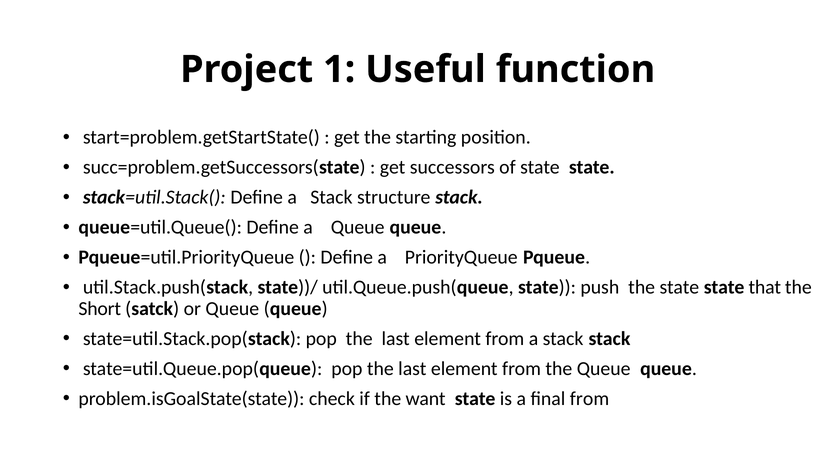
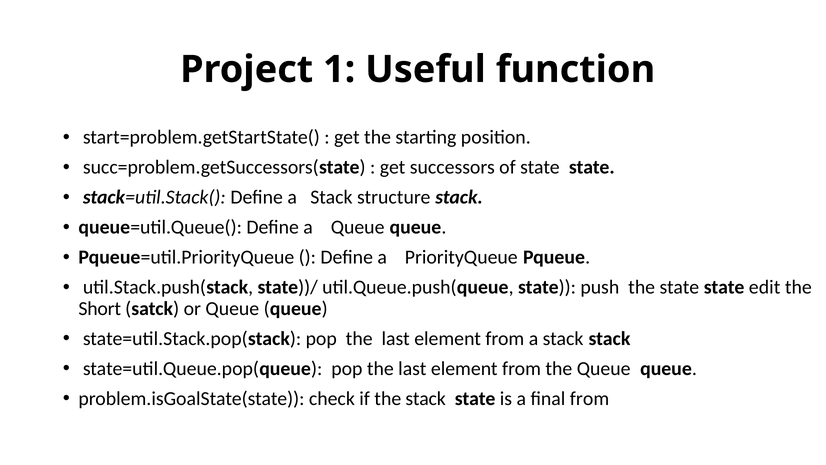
that: that -> edit (765, 287)
the want: want -> stack (426, 399)
